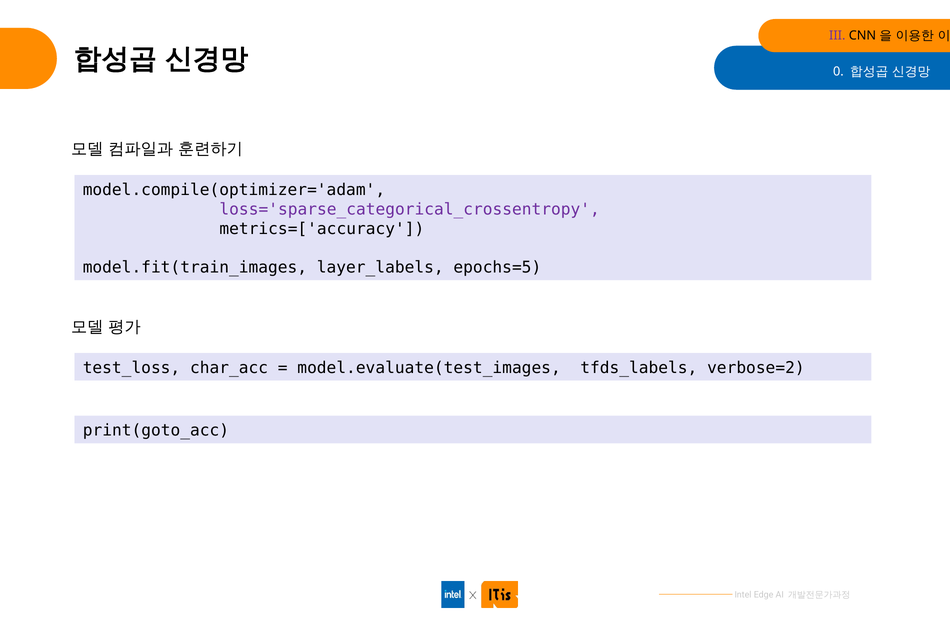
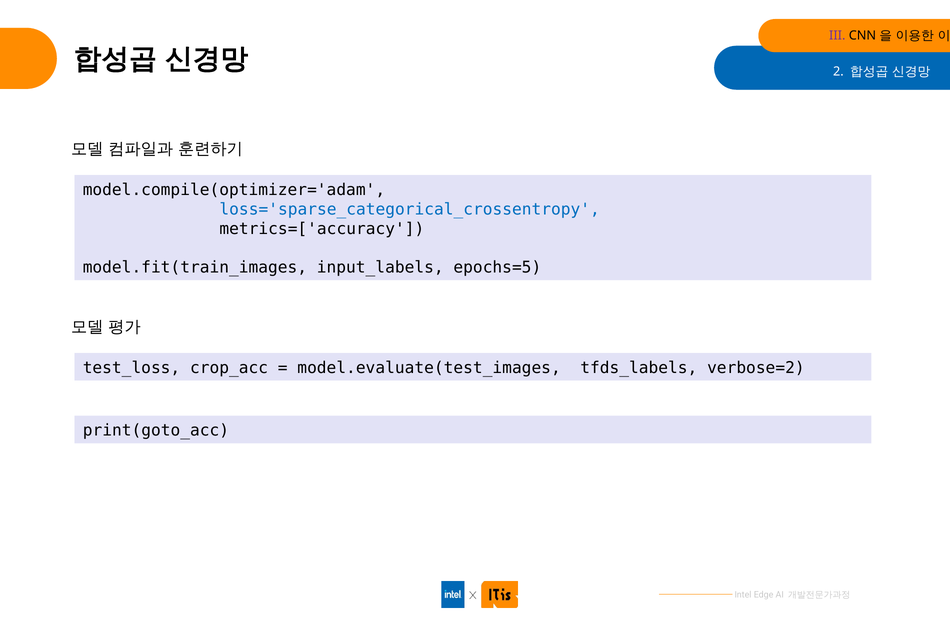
0: 0 -> 2 (838, 72)
loss='sparse_categorical_crossentropy colour: purple -> blue (410, 209)
layer_labels: layer_labels -> input_labels (380, 268)
char_acc: char_acc -> crop_acc (229, 368)
